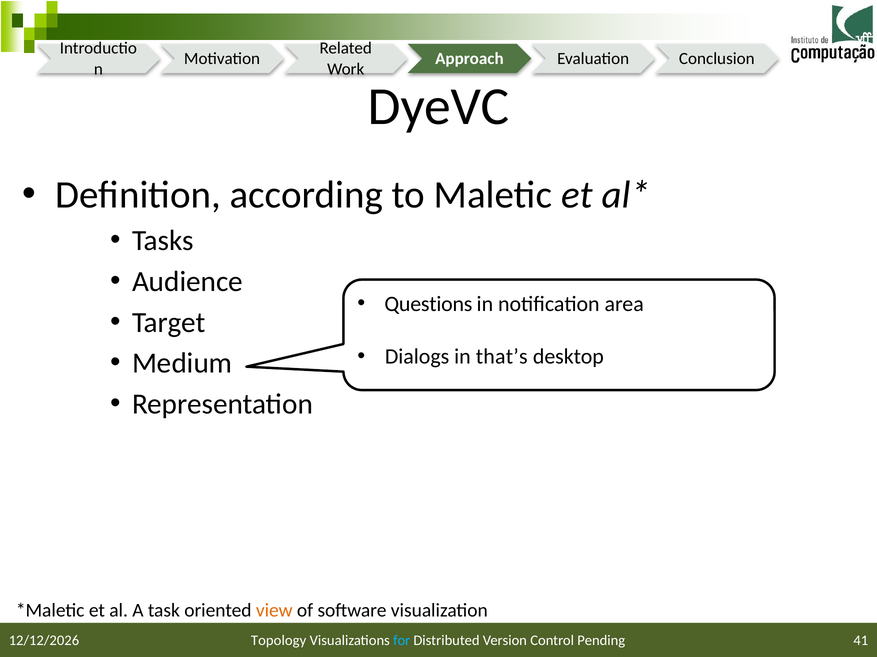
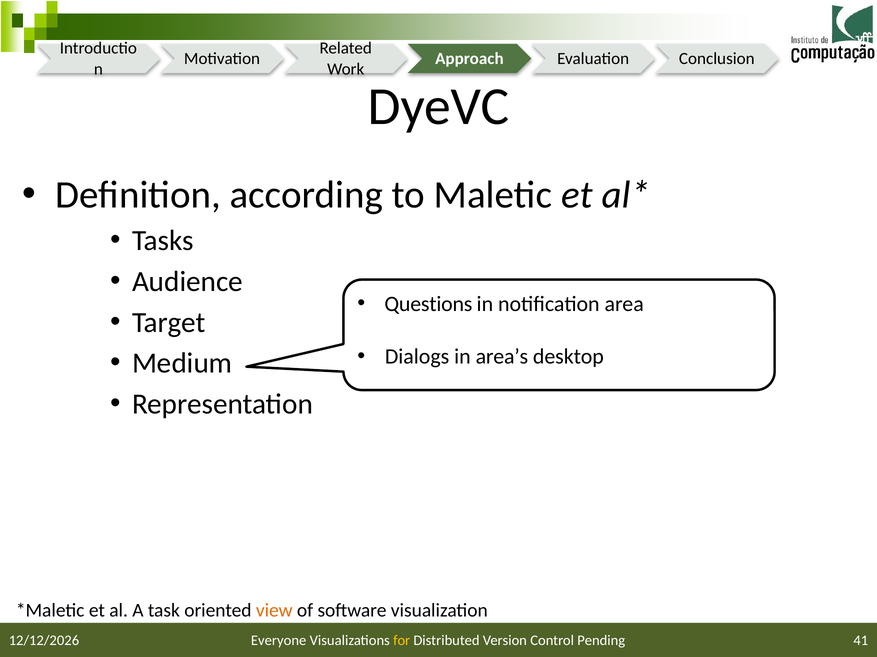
that’s: that’s -> area’s (502, 357)
Topology: Topology -> Everyone (279, 641)
for colour: light blue -> yellow (402, 641)
